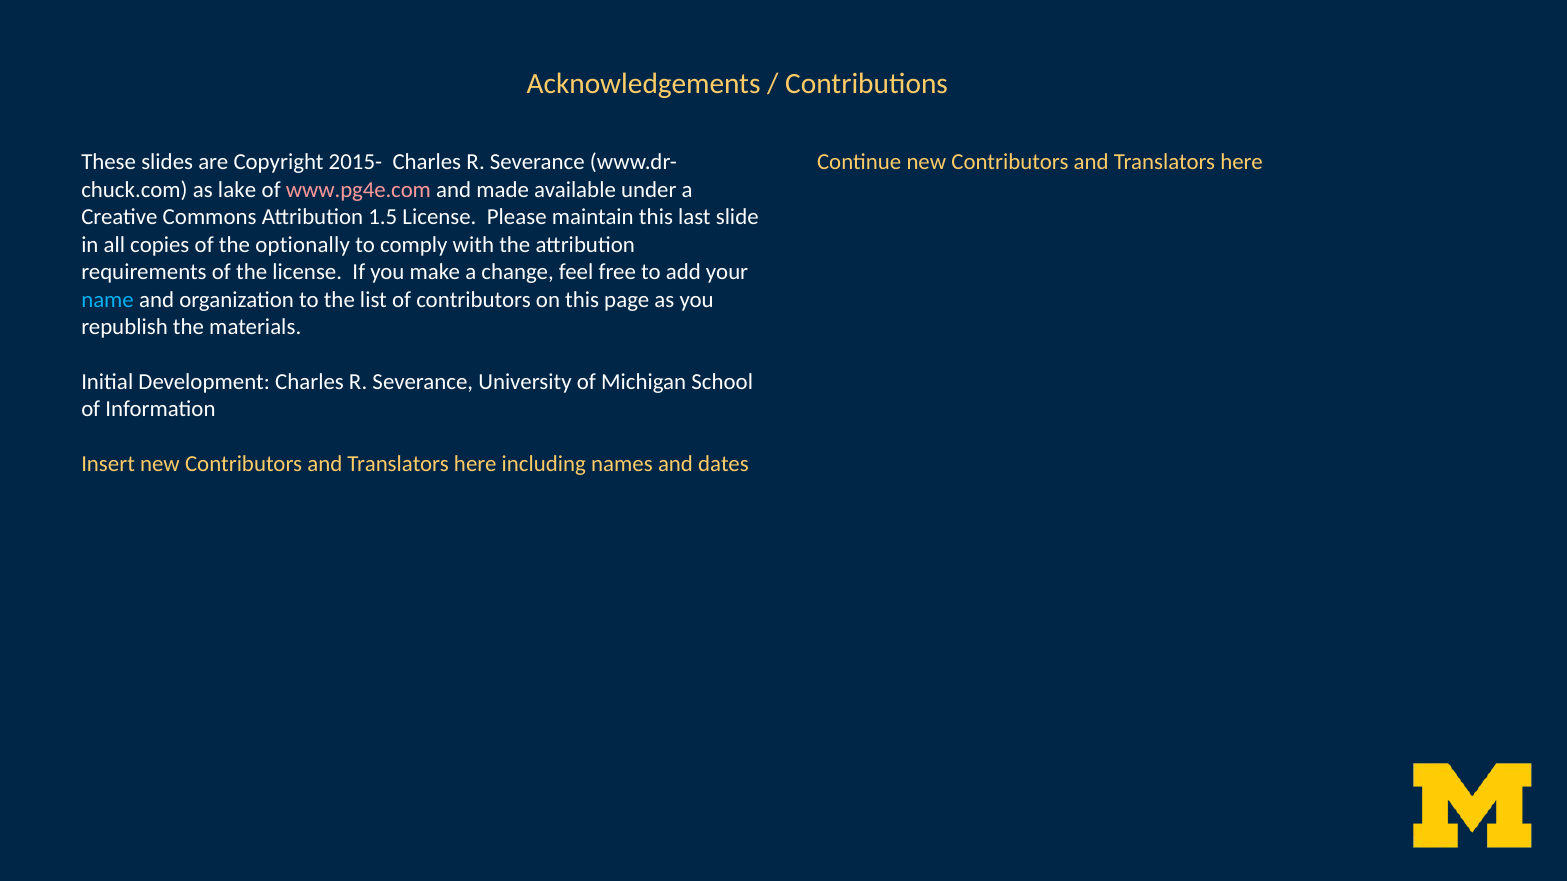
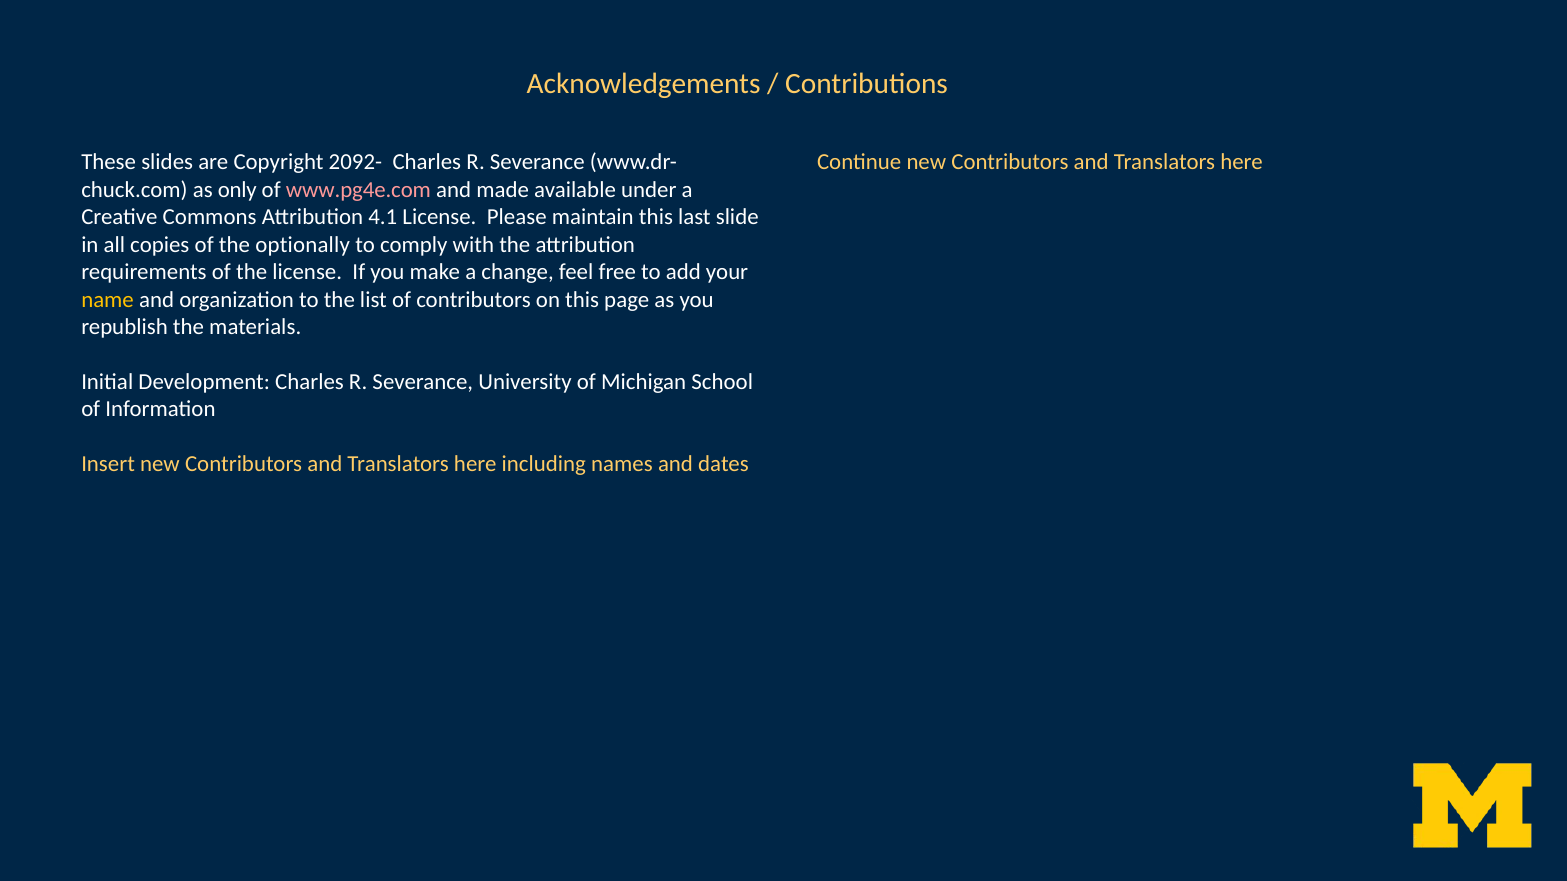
2015-: 2015- -> 2092- (355, 162)
lake: lake -> only (237, 190)
1.5: 1.5 -> 4.1 (383, 217)
name colour: light blue -> yellow (108, 300)
